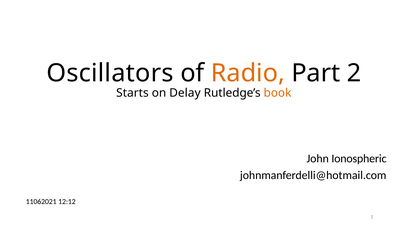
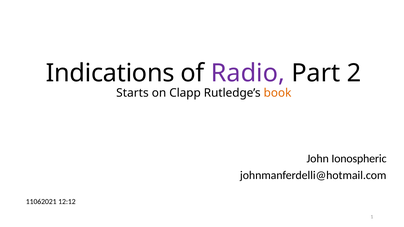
Oscillators: Oscillators -> Indications (110, 73)
Radio colour: orange -> purple (248, 73)
Delay: Delay -> Clapp (185, 93)
